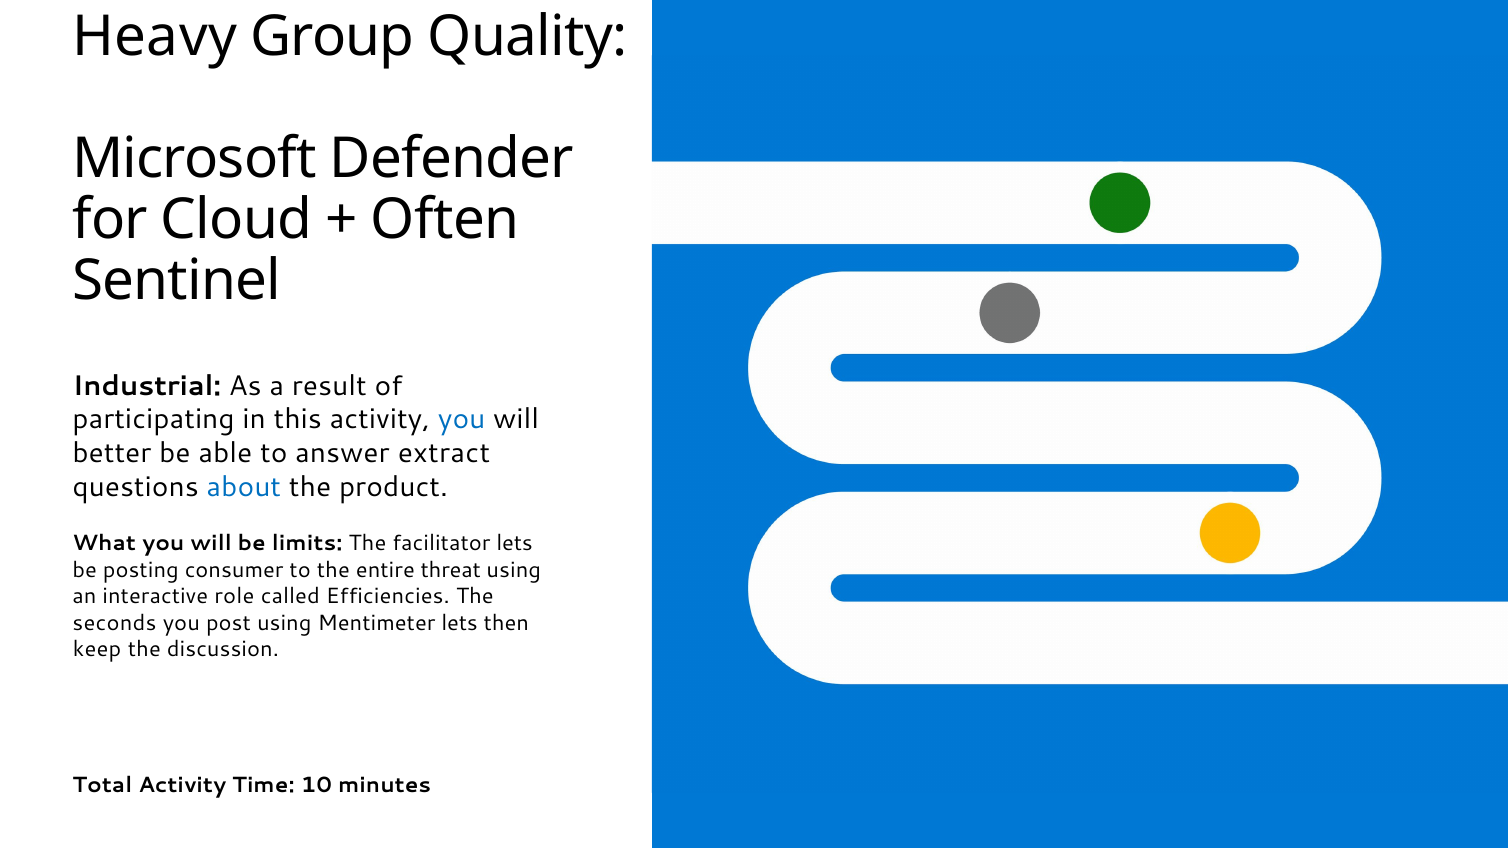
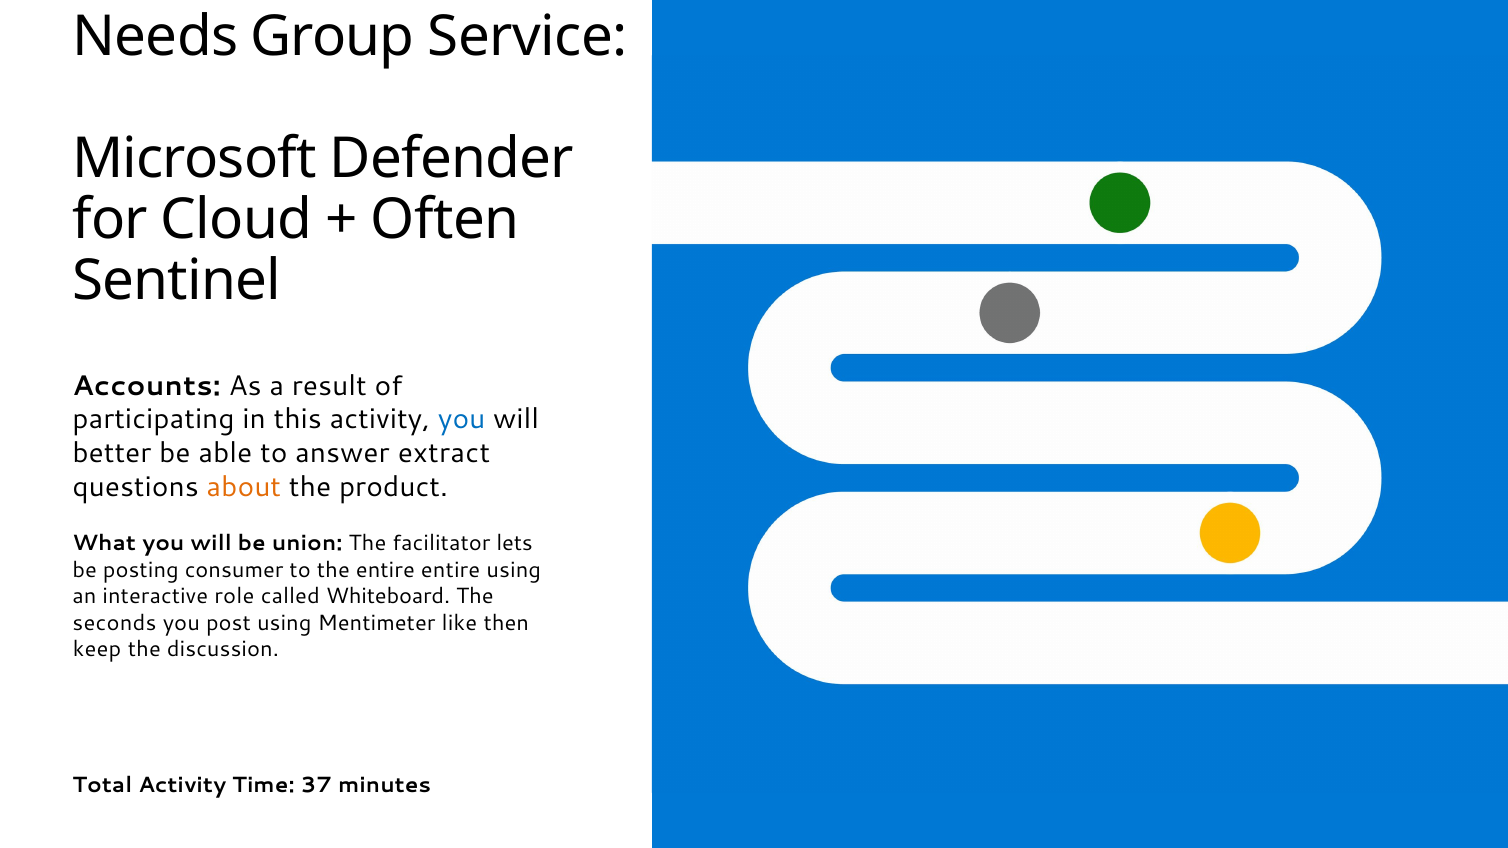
Heavy: Heavy -> Needs (155, 37)
Quality: Quality -> Service (528, 37)
Industrial: Industrial -> Accounts (147, 386)
about colour: blue -> orange (244, 488)
limits: limits -> union (307, 544)
entire threat: threat -> entire (451, 570)
Efficiencies: Efficiencies -> Whiteboard (388, 597)
Mentimeter lets: lets -> like (459, 623)
10: 10 -> 37 (316, 786)
